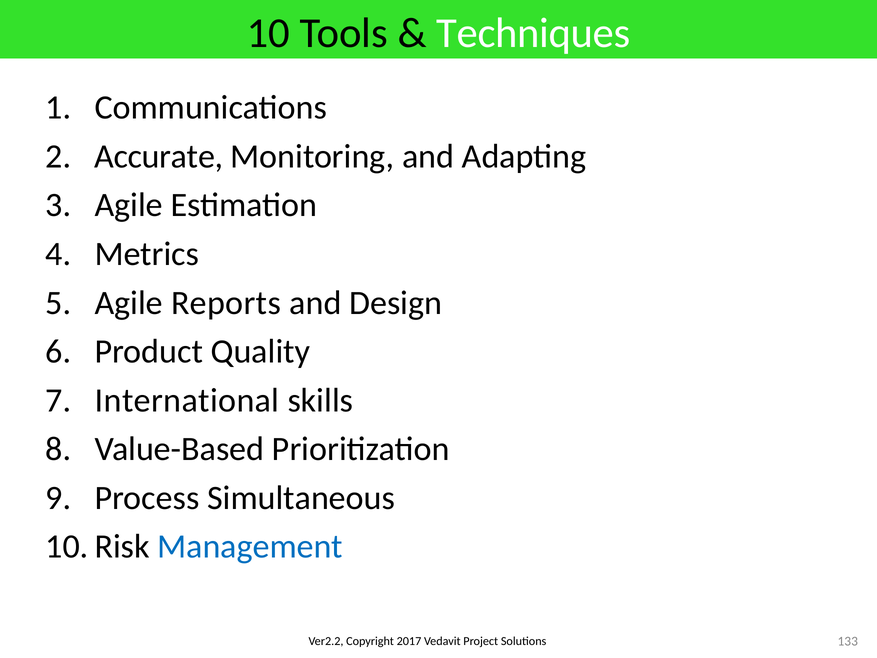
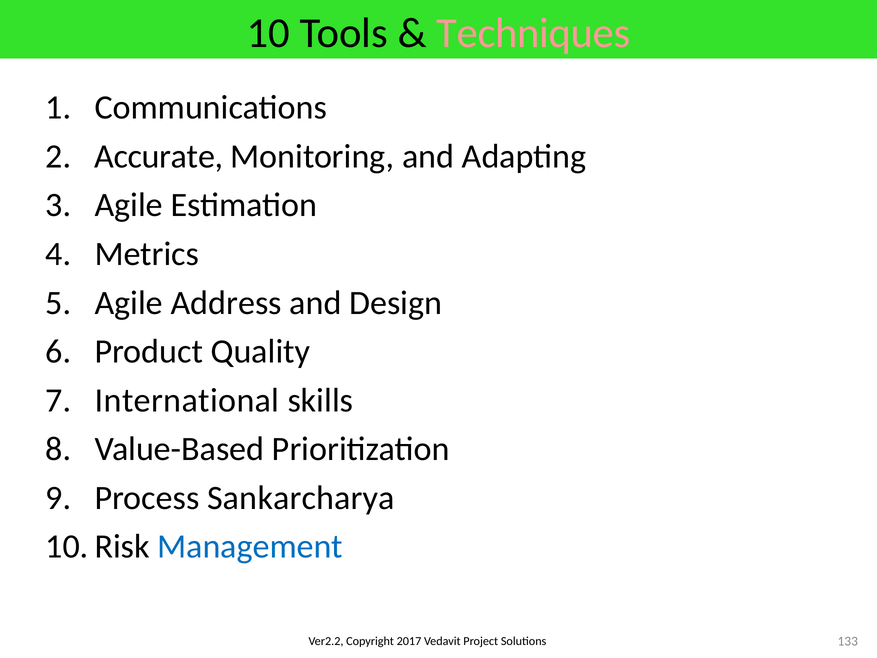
Techniques colour: white -> pink (533, 33)
Reports: Reports -> Address (226, 303)
Simultaneous: Simultaneous -> Sankarcharya (301, 498)
